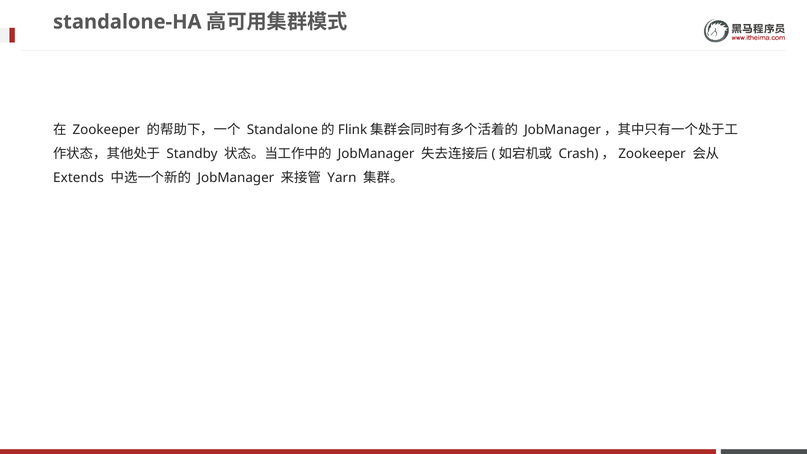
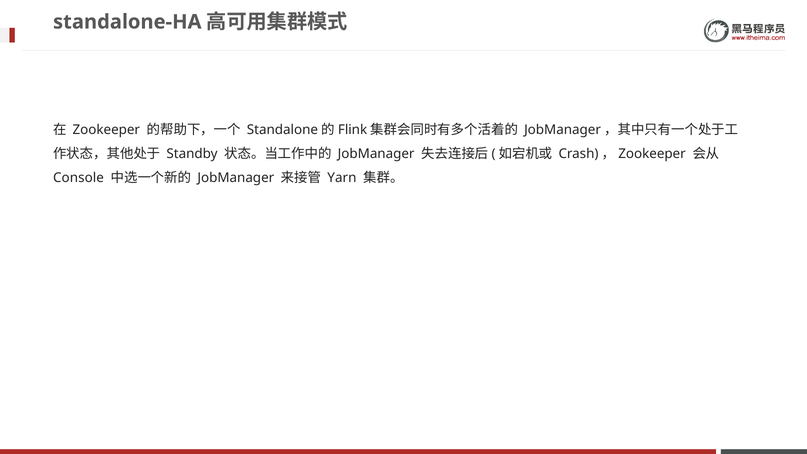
Extends: Extends -> Console (78, 178)
